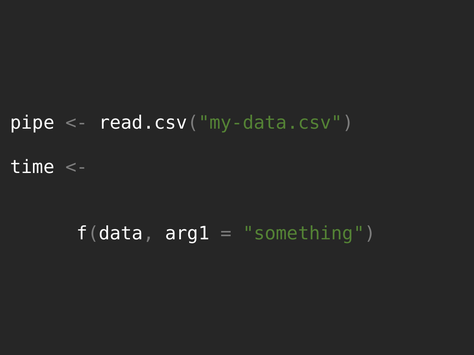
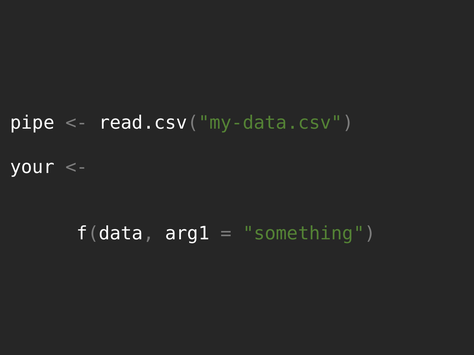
time: time -> your (32, 167)
